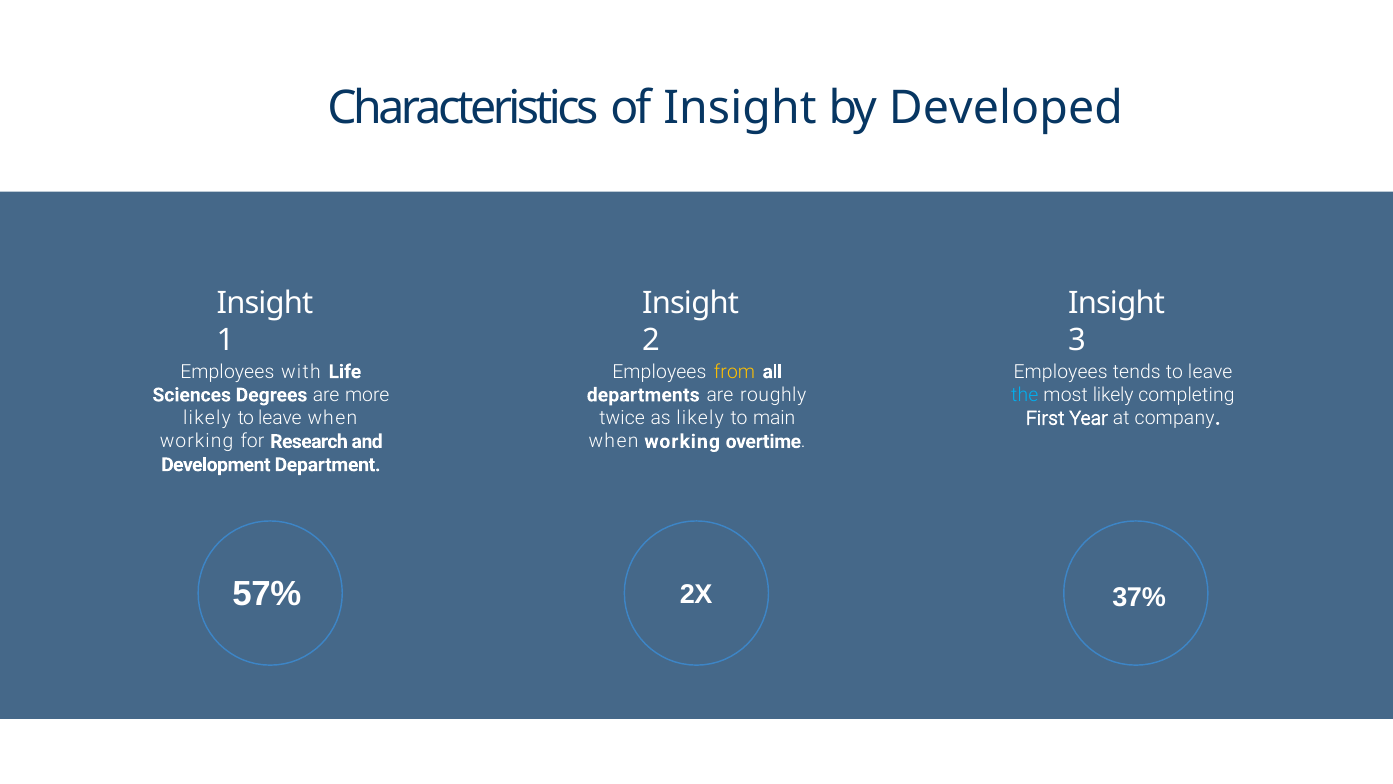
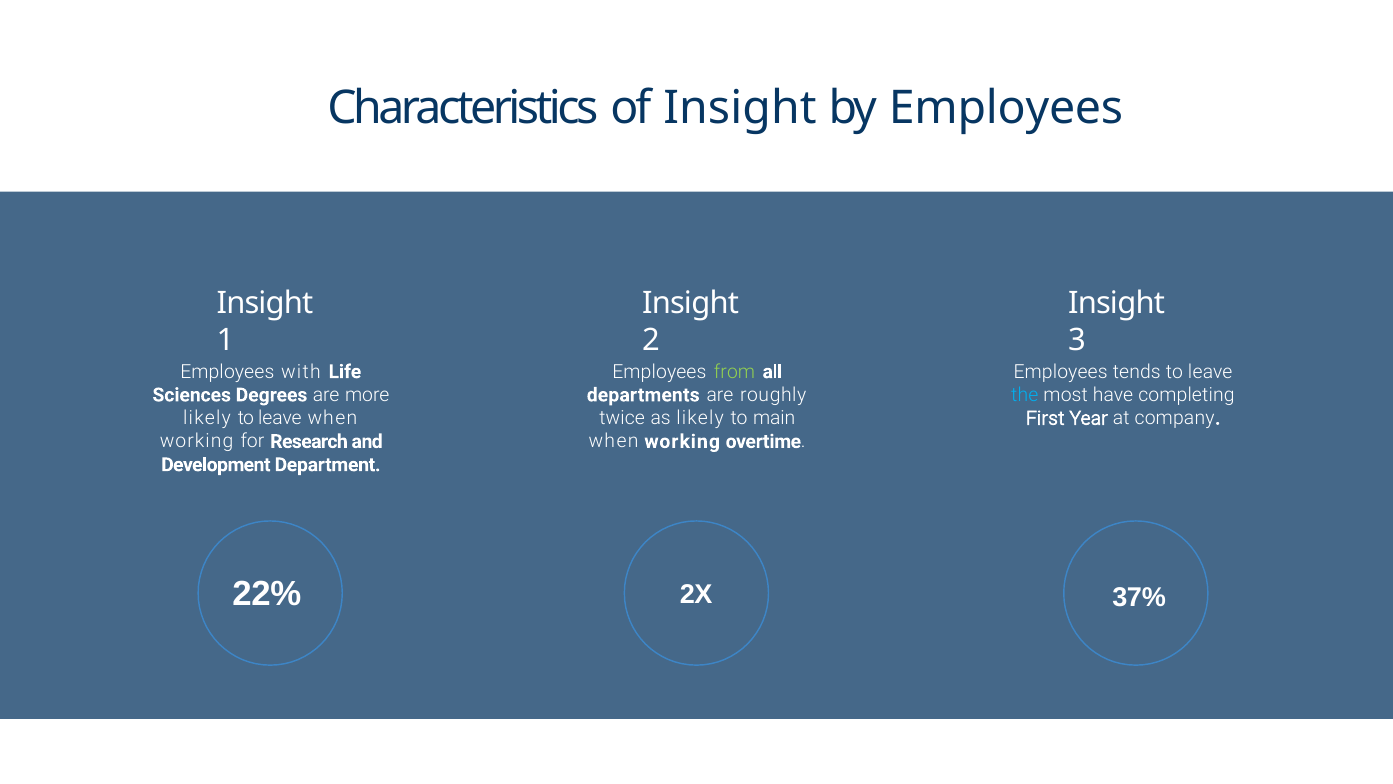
by Developed: Developed -> Employees (1006, 108)
from colour: yellow -> light green (735, 372)
most likely: likely -> have (1113, 395)
57%: 57% -> 22% (267, 594)
